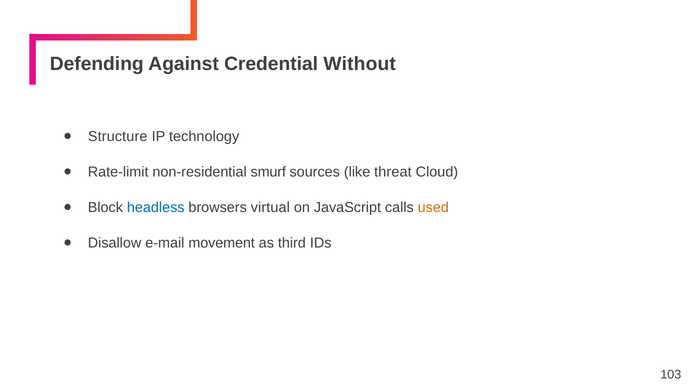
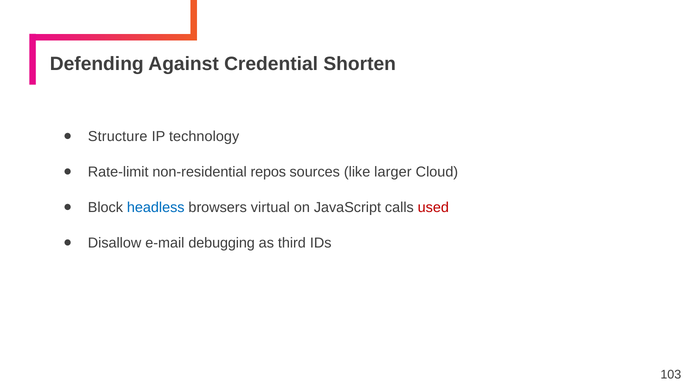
Without: Without -> Shorten (360, 64)
smurf: smurf -> repos (268, 172)
threat: threat -> larger (393, 172)
used colour: orange -> red (433, 207)
movement: movement -> debugging (222, 243)
